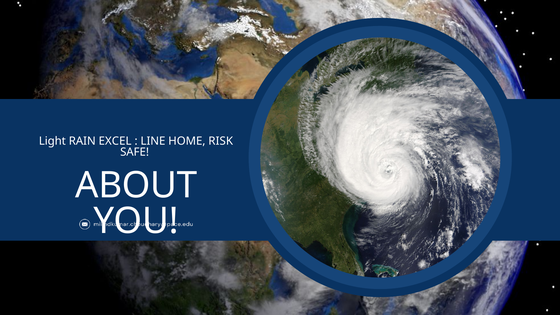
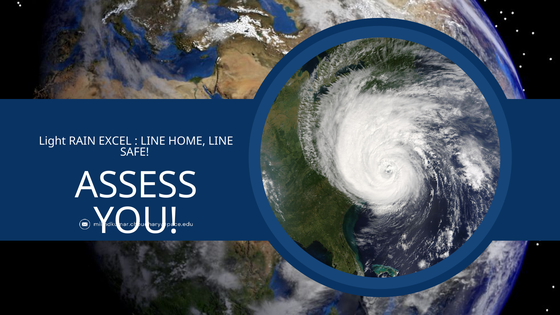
HOME RISK: RISK -> LINE (221, 141)
ABOUT: ABOUT -> ASSESS (136, 185)
